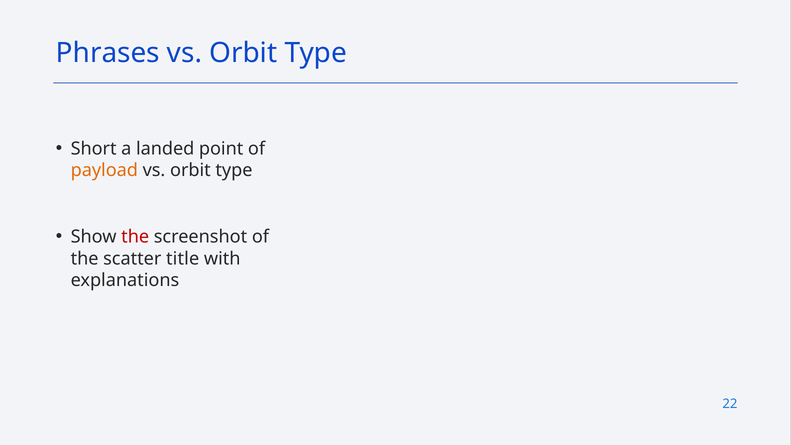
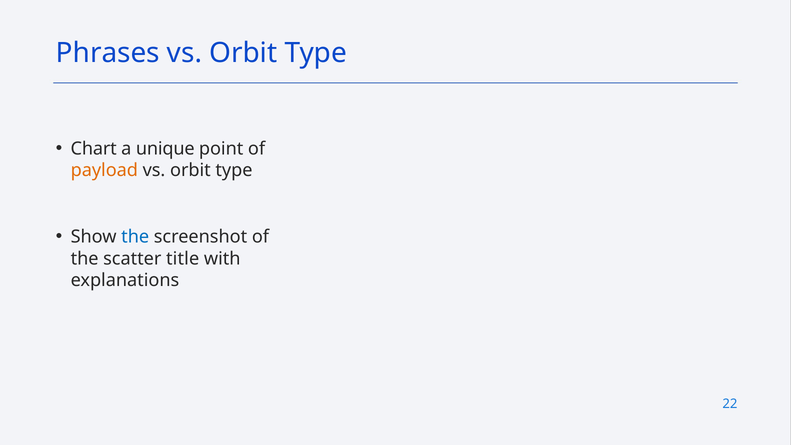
Short: Short -> Chart (94, 149)
landed: landed -> unique (165, 149)
the colour: red -> blue (135, 237)
